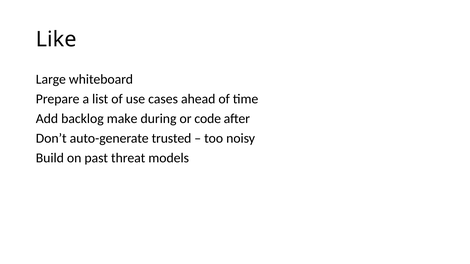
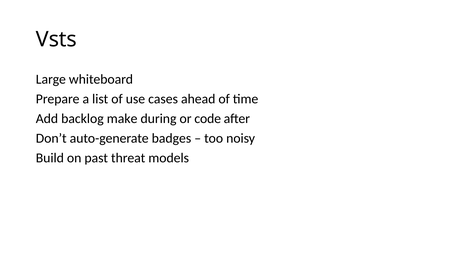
Like: Like -> Vsts (56, 39)
trusted: trusted -> badges (171, 139)
